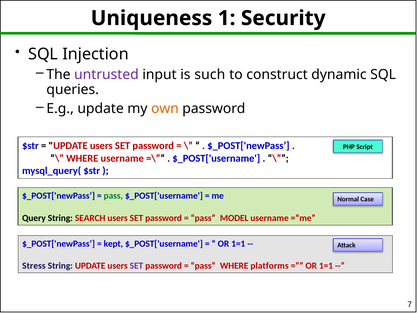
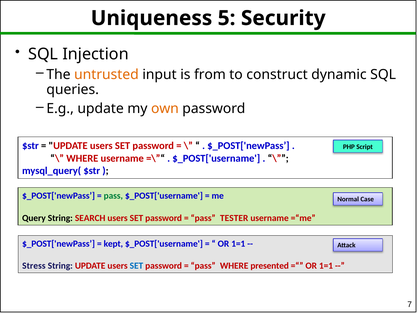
1: 1 -> 5 (227, 18)
untrusted colour: purple -> orange (106, 74)
such: such -> from (210, 74)
MODEL: MODEL -> TESTER (234, 218)
SET colour: purple -> blue (136, 266)
platforms: platforms -> presented (270, 266)
